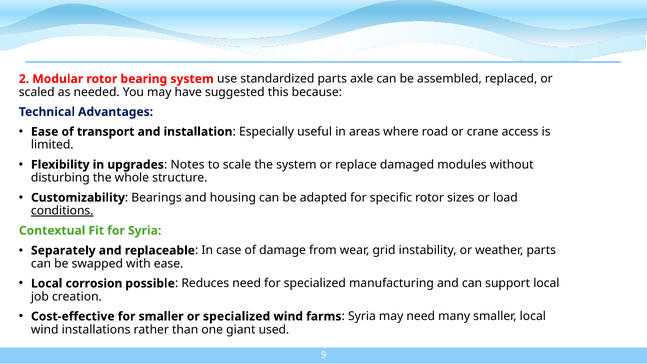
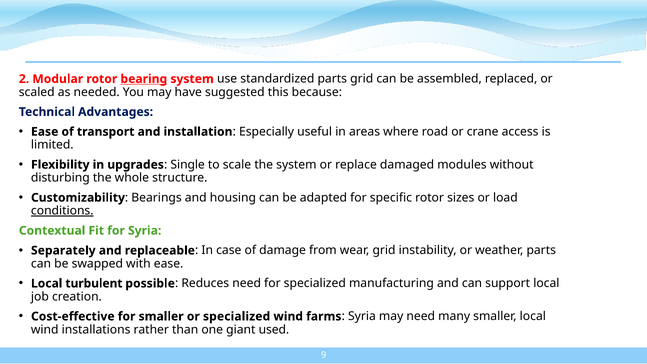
bearing underline: none -> present (144, 79)
parts axle: axle -> grid (362, 79)
Notes: Notes -> Single (188, 165)
corrosion: corrosion -> turbulent (94, 283)
